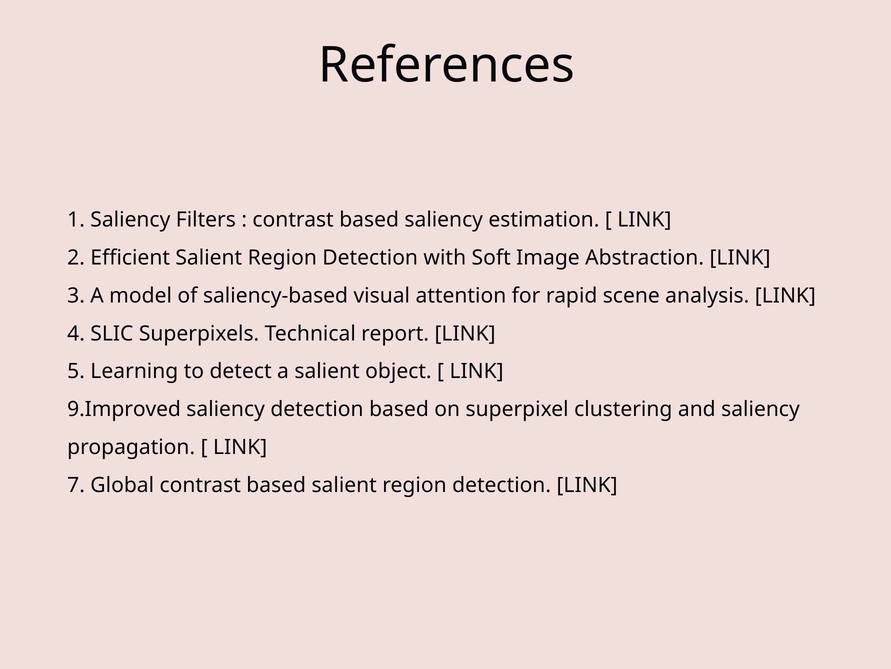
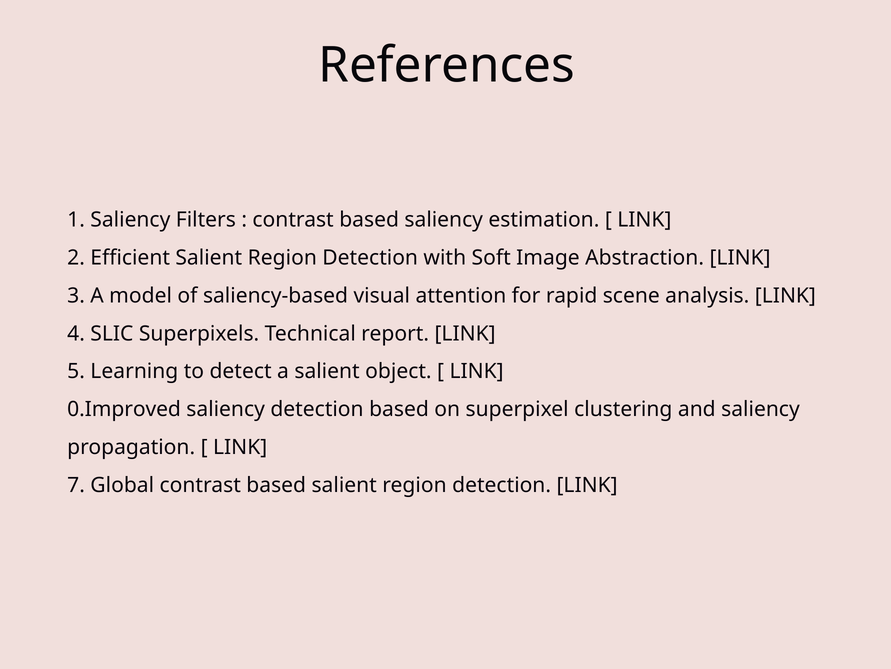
9.Improved: 9.Improved -> 0.Improved (124, 409)
